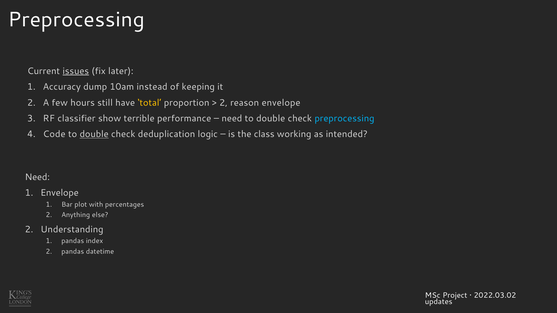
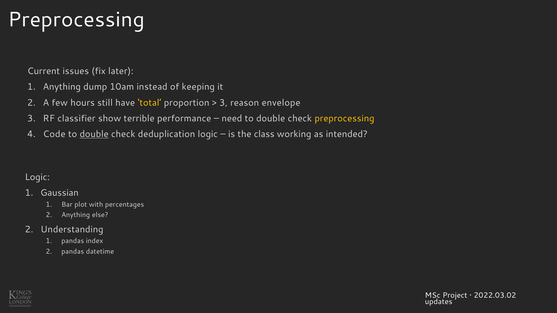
issues underline: present -> none (76, 71)
1 Accuracy: Accuracy -> Anything (62, 87)
2: 2 -> 3 (223, 103)
preprocessing colour: light blue -> yellow (344, 119)
Need: Need -> Logic (37, 177)
1 Envelope: Envelope -> Gaussian (60, 193)
